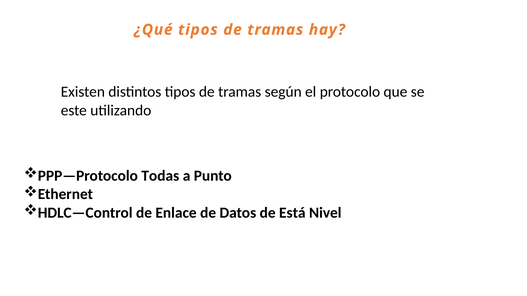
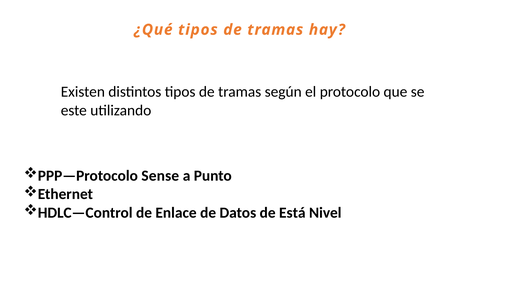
Todas: Todas -> Sense (160, 176)
